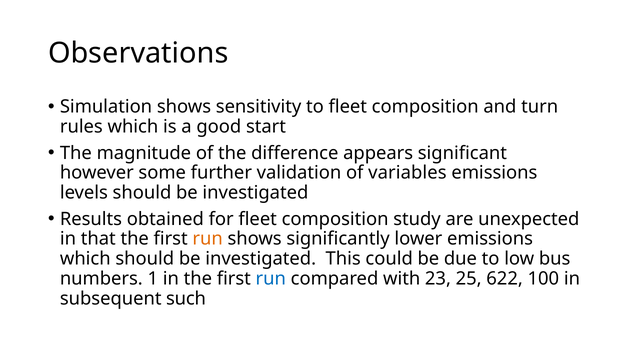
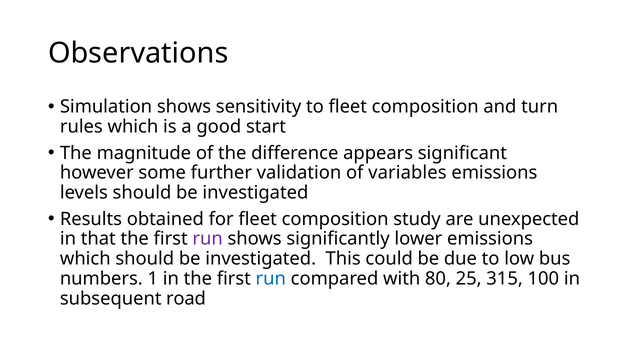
run colour: orange -> purple (208, 239)
23: 23 -> 80 (438, 279)
622: 622 -> 315 (505, 279)
such: such -> road (186, 298)
